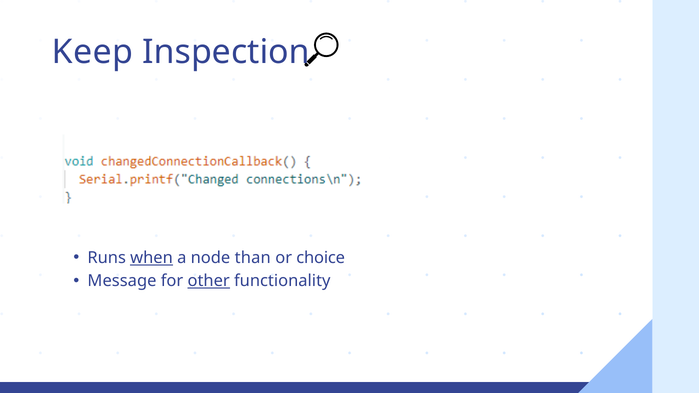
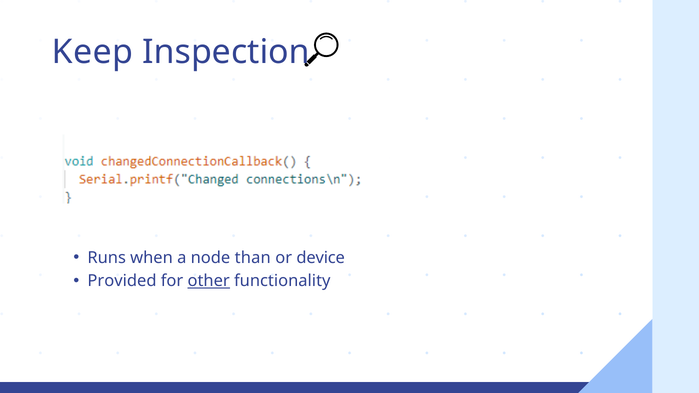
when underline: present -> none (152, 258)
choice: choice -> device (321, 258)
Message: Message -> Provided (122, 281)
